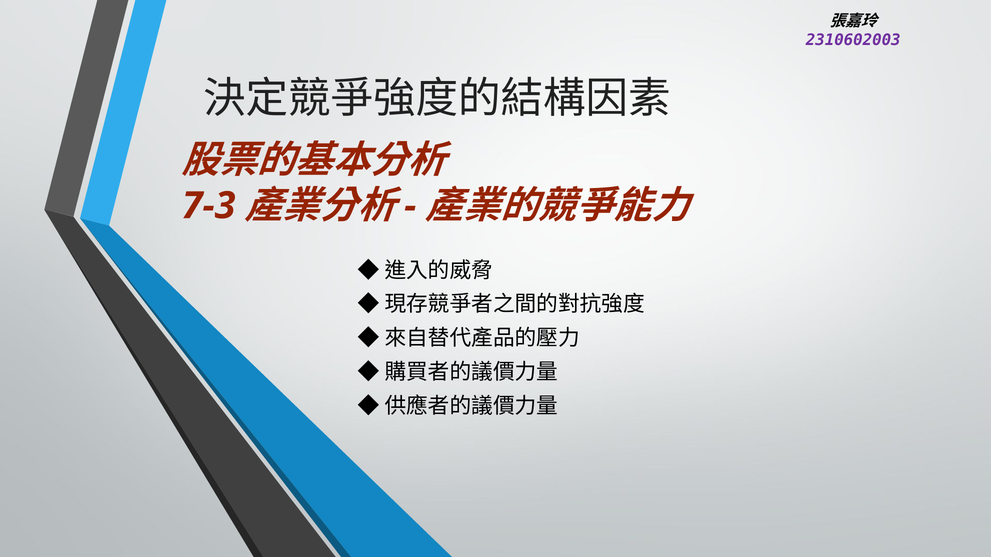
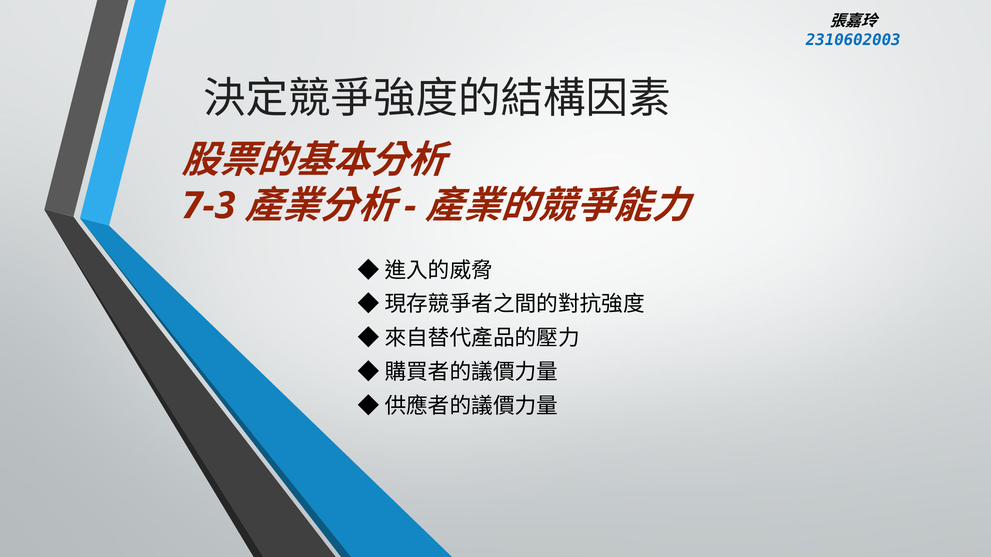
2310602003 colour: purple -> blue (853, 40)
